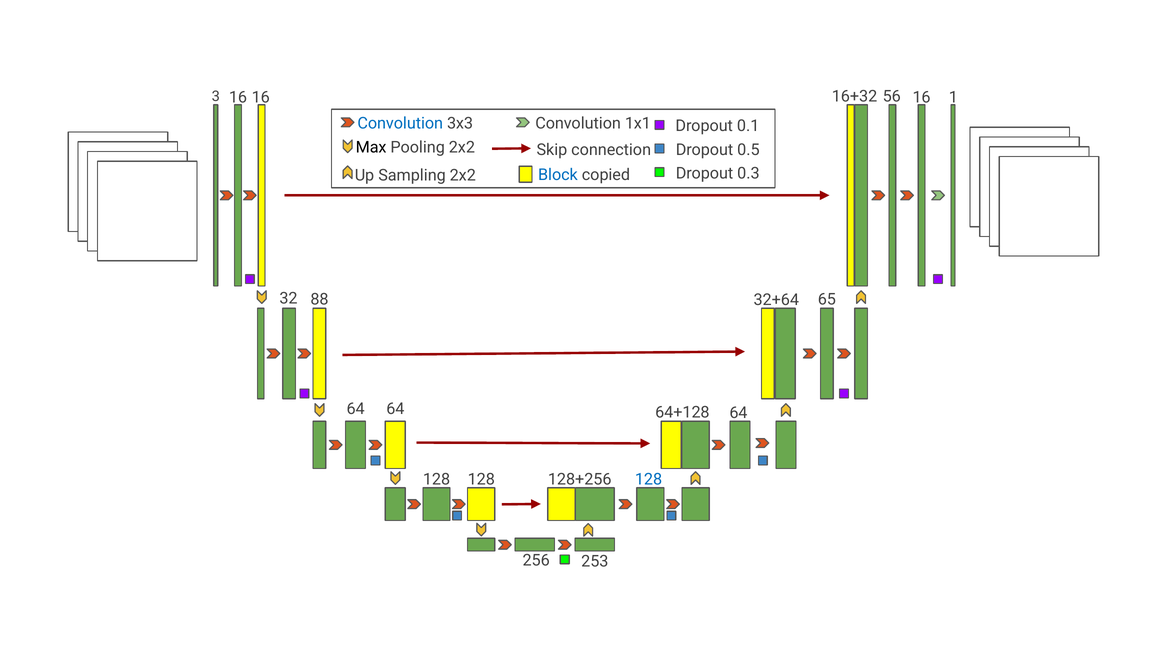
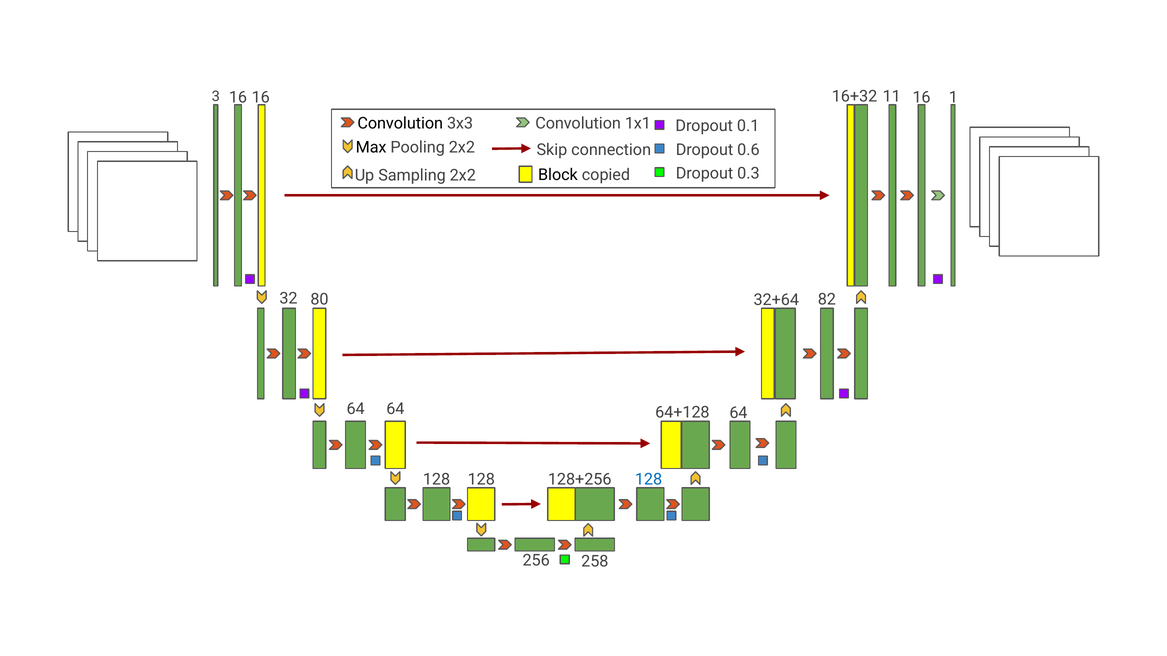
56: 56 -> 11 (892, 97)
Convolution colour: blue -> black (400, 124)
0.5: 0.5 -> 0.6 (748, 150)
Block colour: blue -> black (558, 175)
88: 88 -> 80 (319, 300)
65: 65 -> 82 (827, 300)
253: 253 -> 258 (595, 562)
